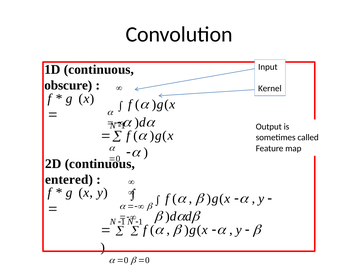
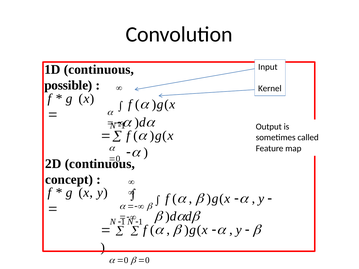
obscure: obscure -> possible (68, 85)
entered: entered -> concept (69, 180)
